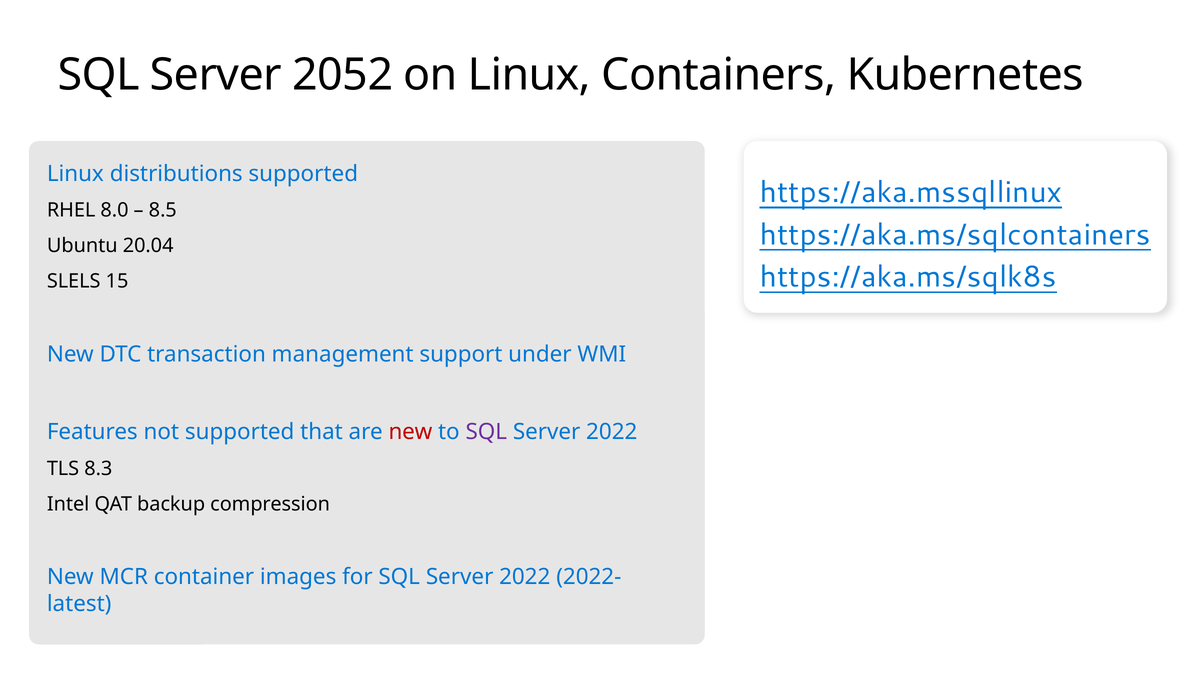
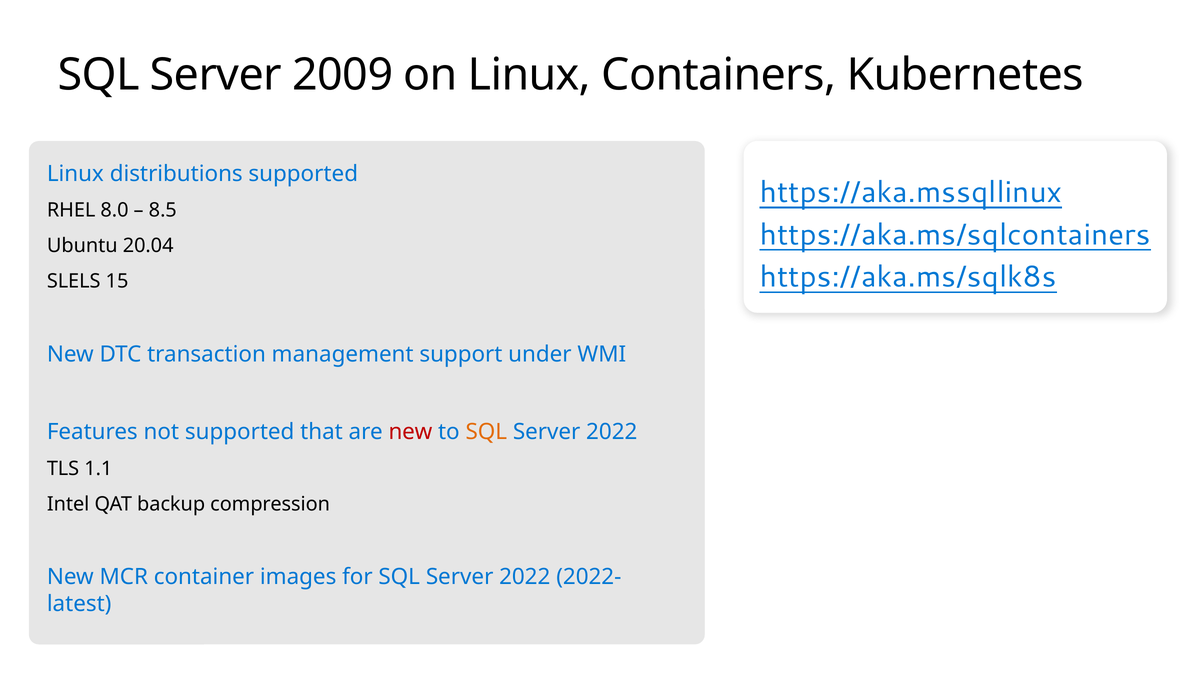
2052: 2052 -> 2009 (343, 75)
SQL colour: purple -> orange (486, 432)
8.3: 8.3 -> 1.1 (98, 468)
